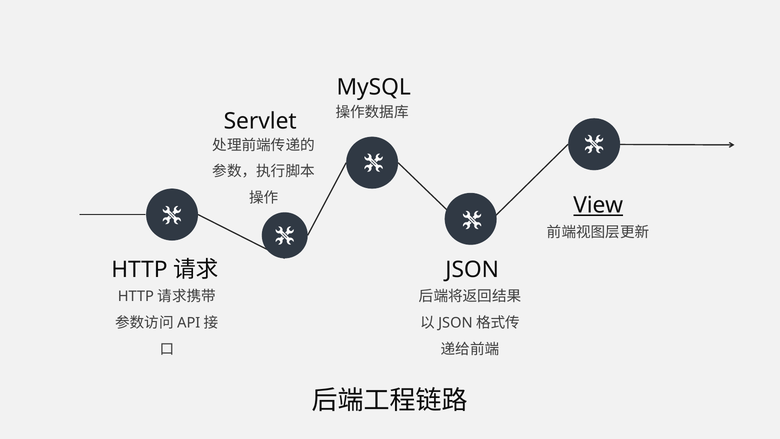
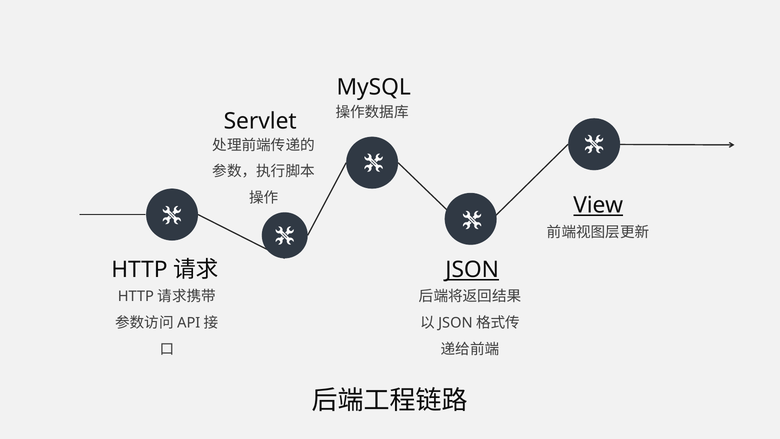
JSON underline: none -> present (472, 270)
